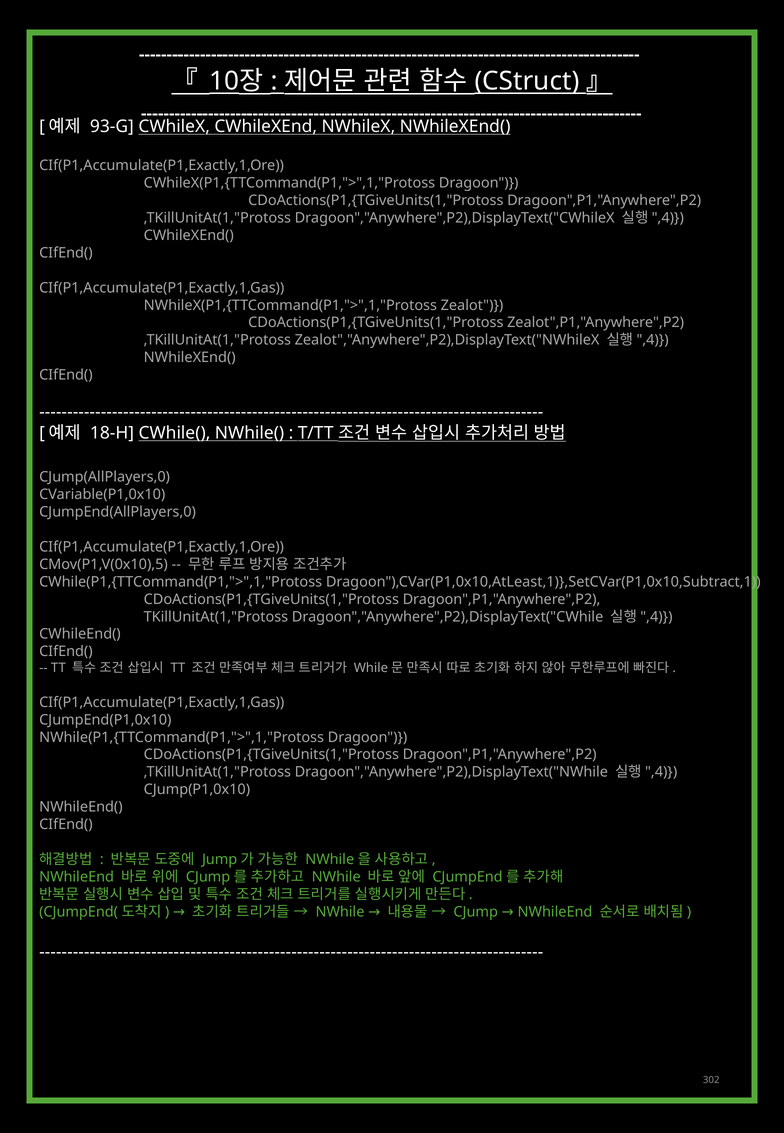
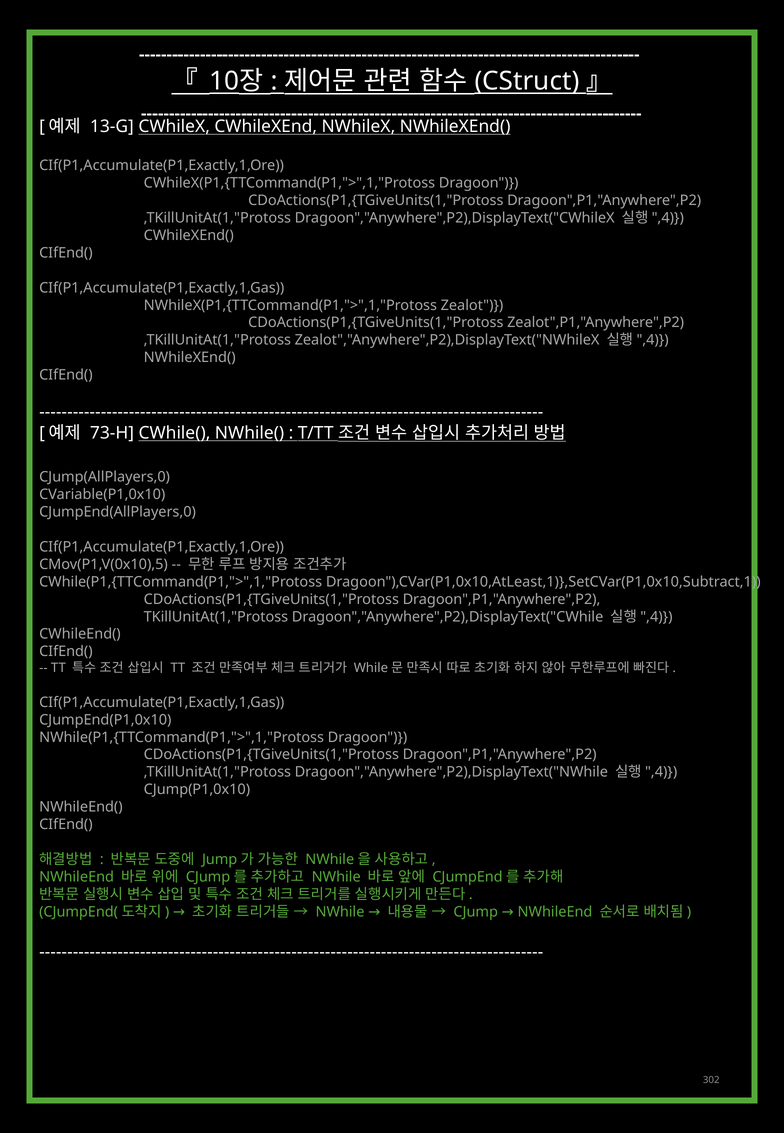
93-G: 93-G -> 13-G (112, 126)
18-H: 18-H -> 73-H (112, 433)
